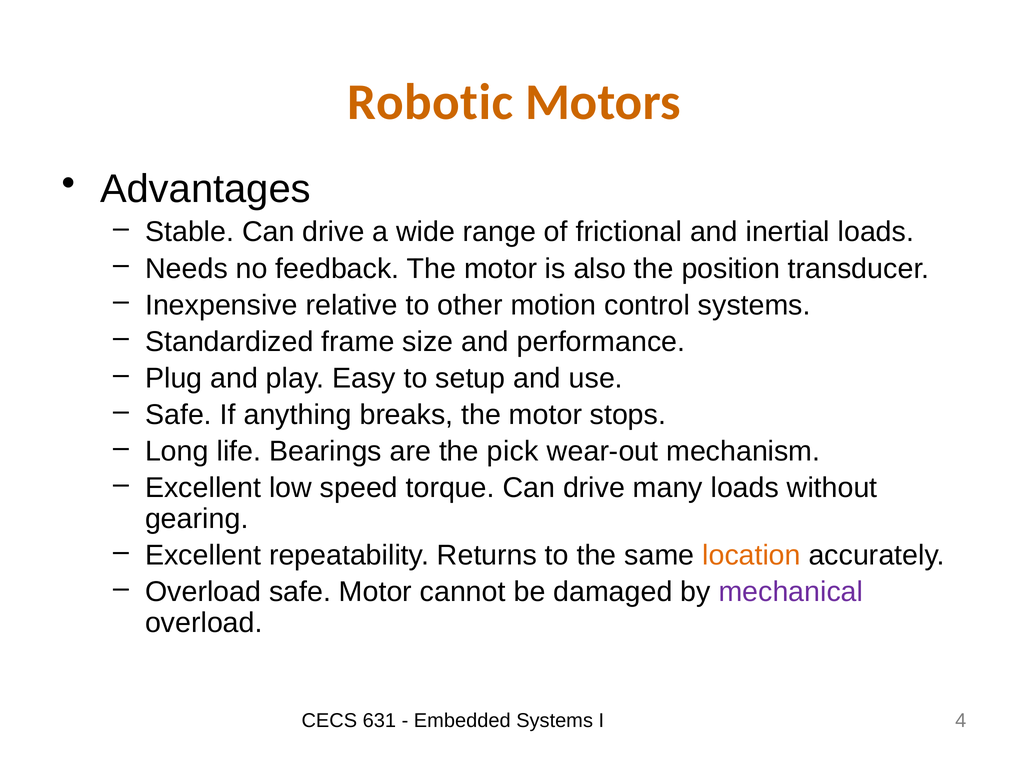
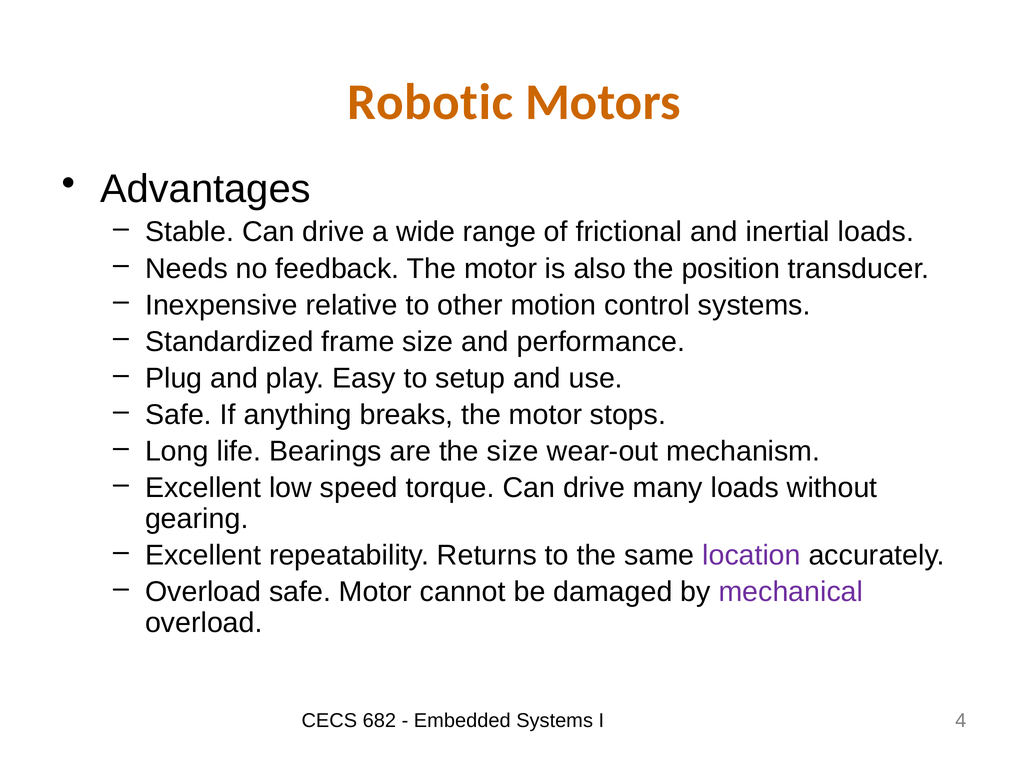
the pick: pick -> size (513, 451)
location colour: orange -> purple (752, 555)
631: 631 -> 682 (379, 721)
